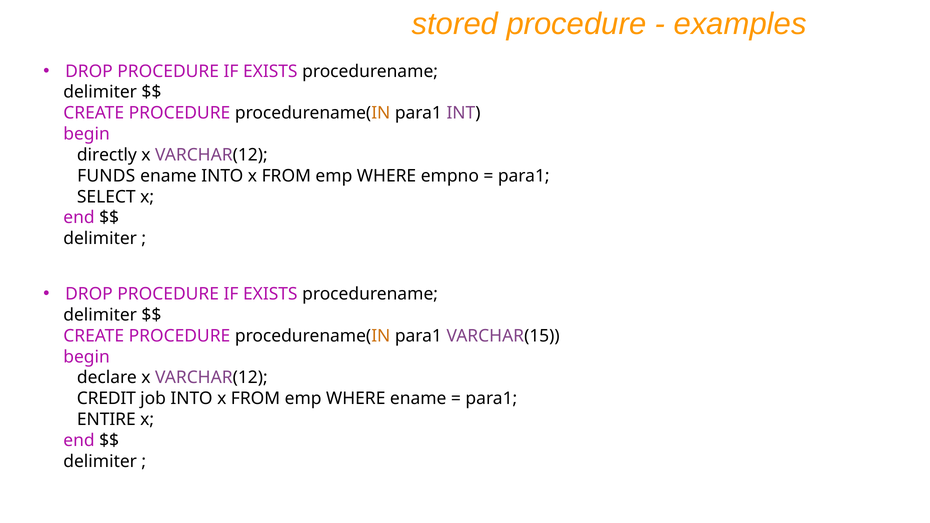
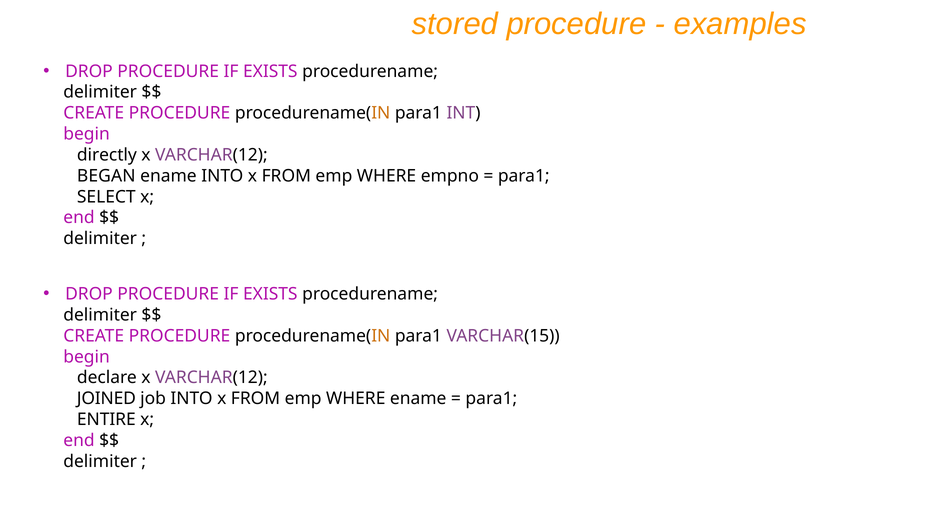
FUNDS: FUNDS -> BEGAN (106, 176)
CREDIT: CREDIT -> JOINED (106, 399)
